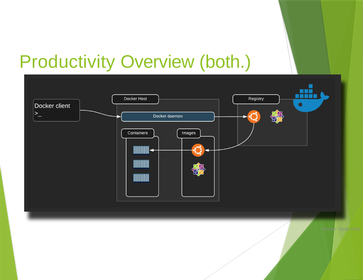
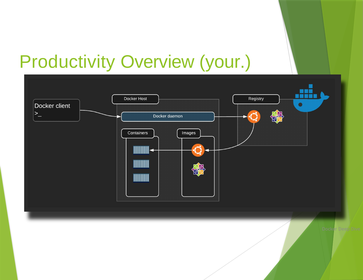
both: both -> your (225, 62)
